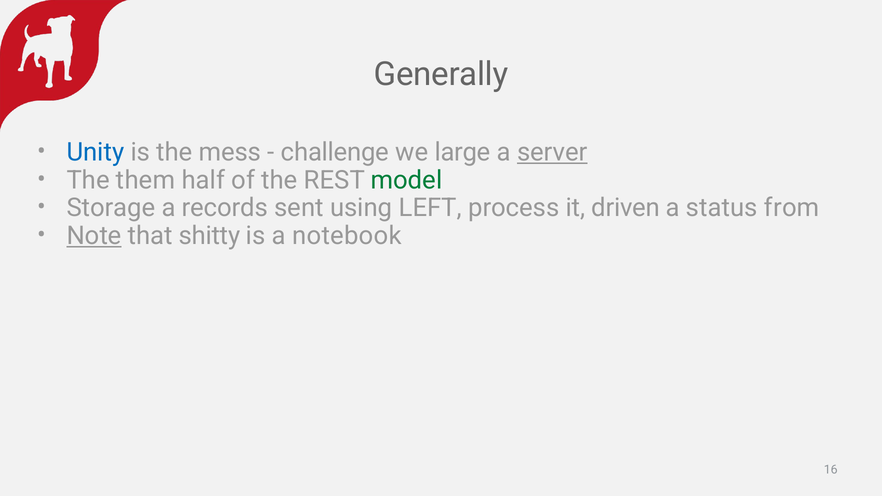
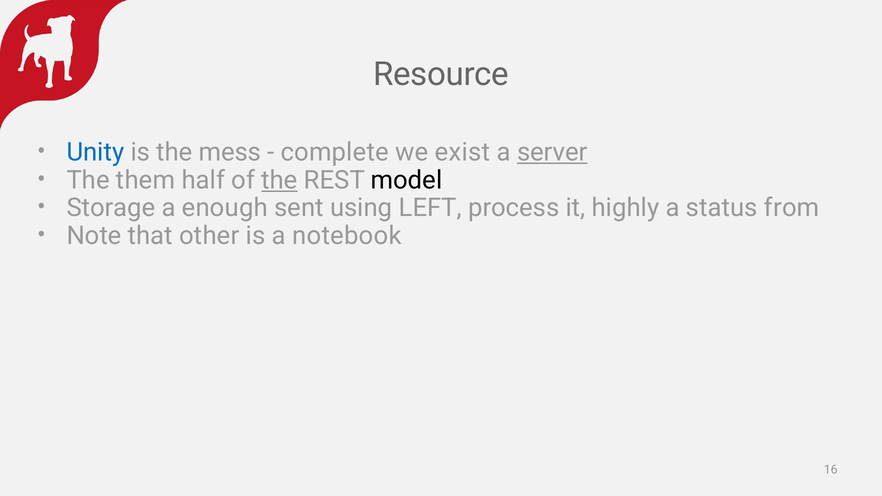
Generally: Generally -> Resource (441, 74)
challenge: challenge -> complete (335, 152)
large: large -> exist (462, 152)
the underline: none -> present (279, 180)
model colour: green -> black (407, 180)
records: records -> enough (225, 208)
driven: driven -> highly (626, 208)
Note underline: present -> none (94, 236)
shitty: shitty -> other (209, 236)
